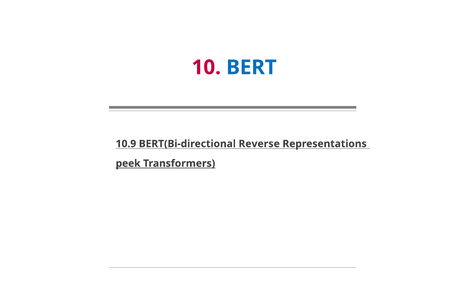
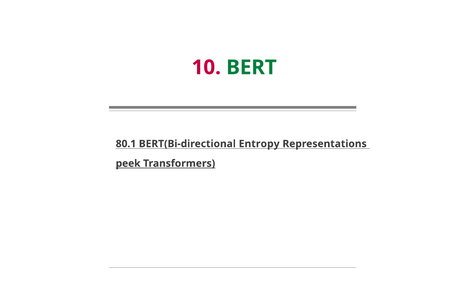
BERT colour: blue -> green (251, 67)
10.9: 10.9 -> 80.1 (126, 144)
Reverse: Reverse -> Entropy (259, 144)
